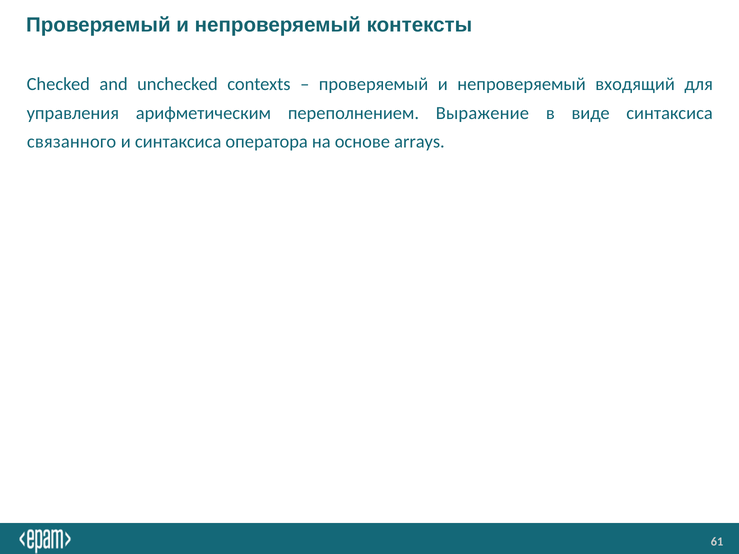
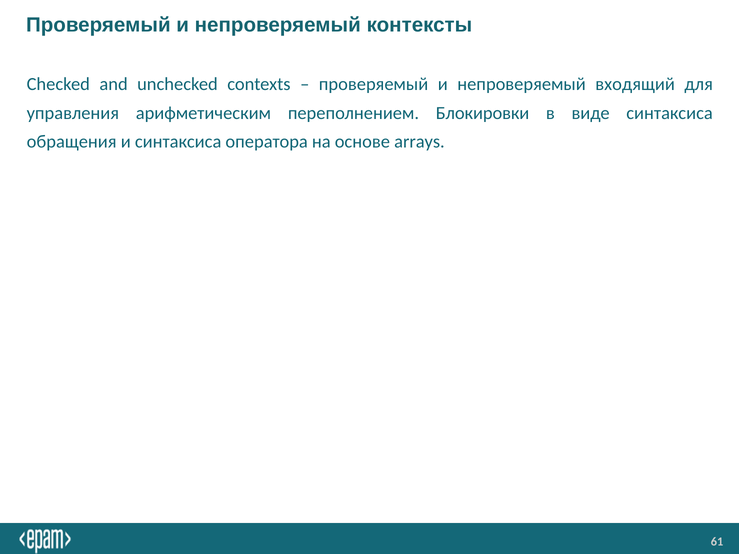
Выражение: Выражение -> Блокировки (483, 113)
связанного: связанного -> обращения (72, 142)
